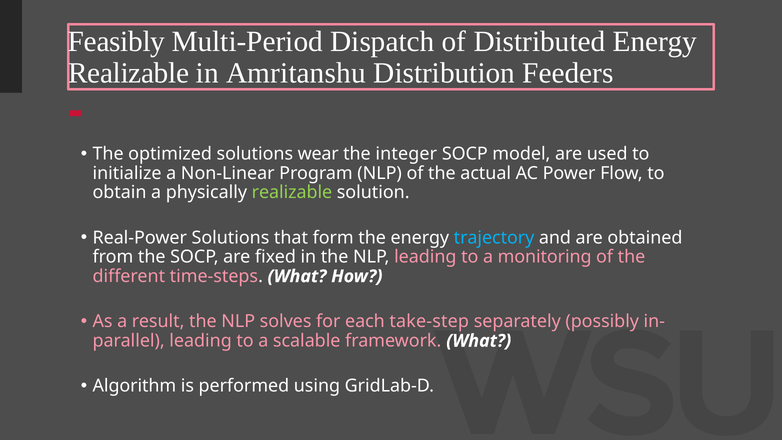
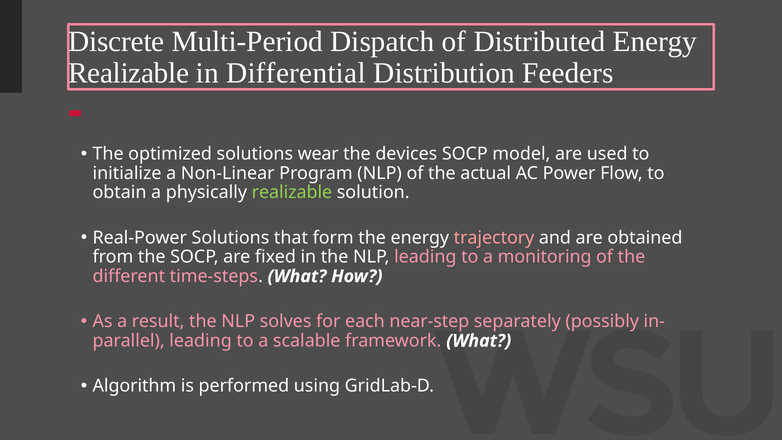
Feasibly: Feasibly -> Discrete (116, 42)
Amritanshu: Amritanshu -> Differential (296, 73)
integer: integer -> devices (406, 154)
trajectory colour: light blue -> pink (494, 238)
take-step: take-step -> near-step (429, 321)
